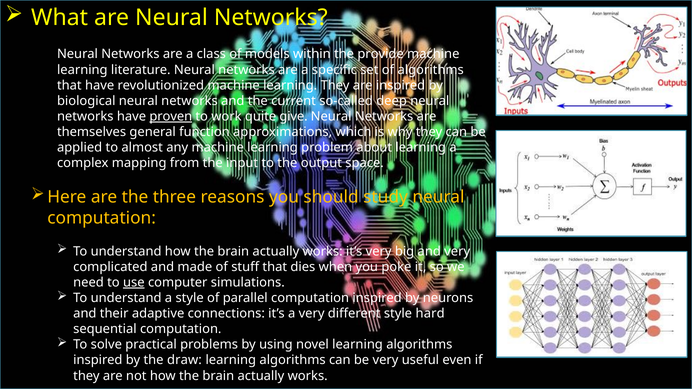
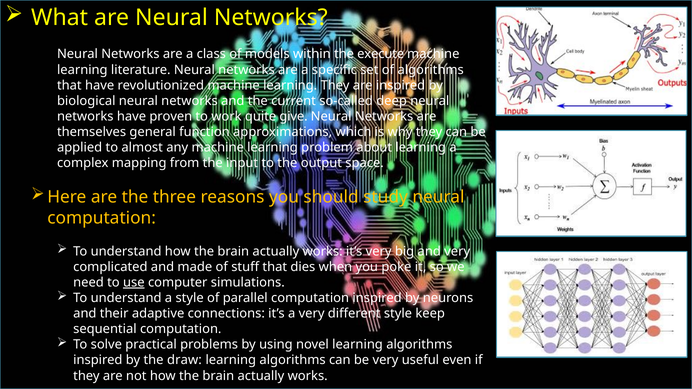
provide: provide -> execute (381, 54)
proven underline: present -> none (171, 116)
hard: hard -> keep (430, 314)
